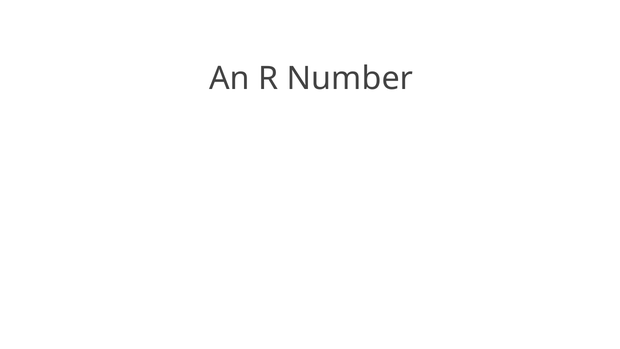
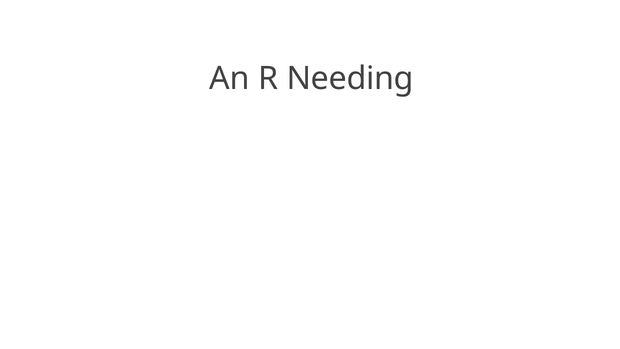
R Number: Number -> Needing (350, 79)
